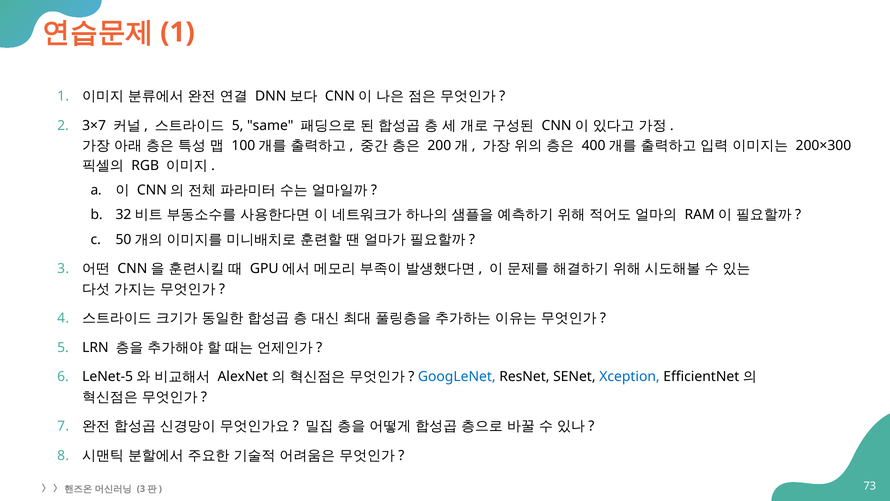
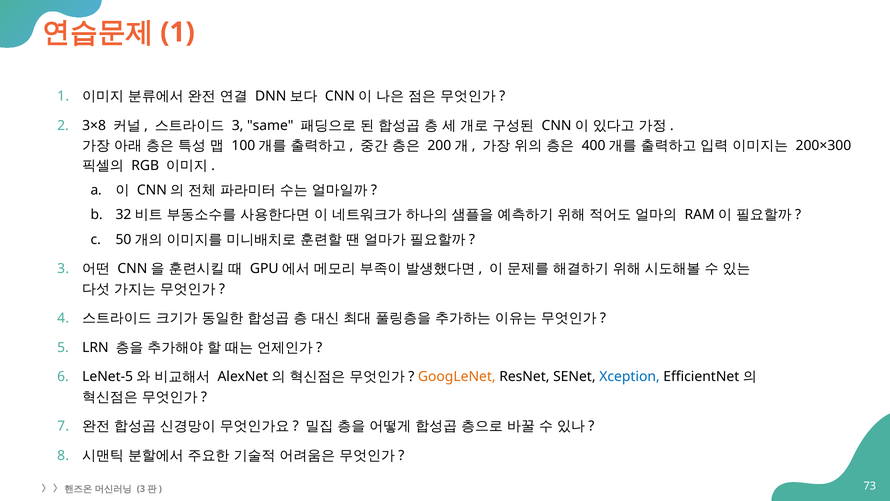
3×7: 3×7 -> 3×8 (94, 125)
5: 5 -> 3 (238, 125)
GoogLeNet colour: blue -> orange (457, 377)
